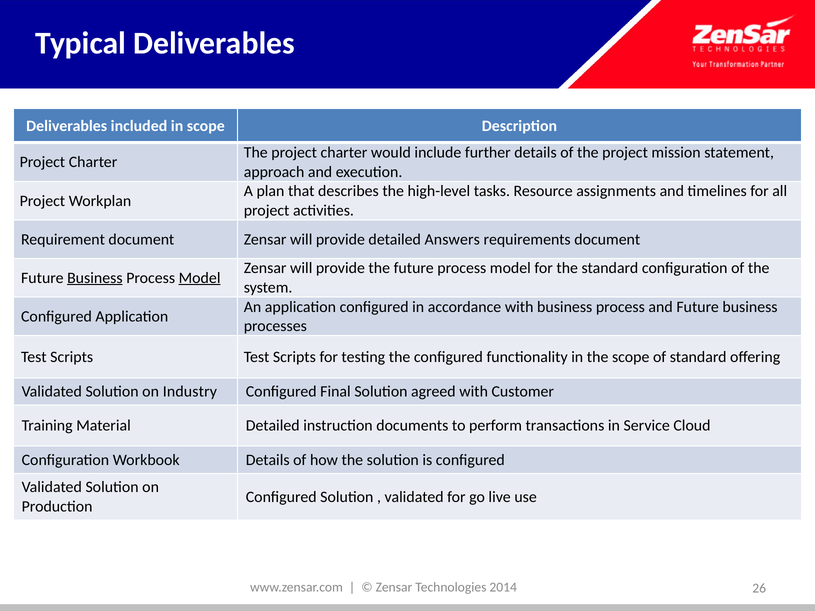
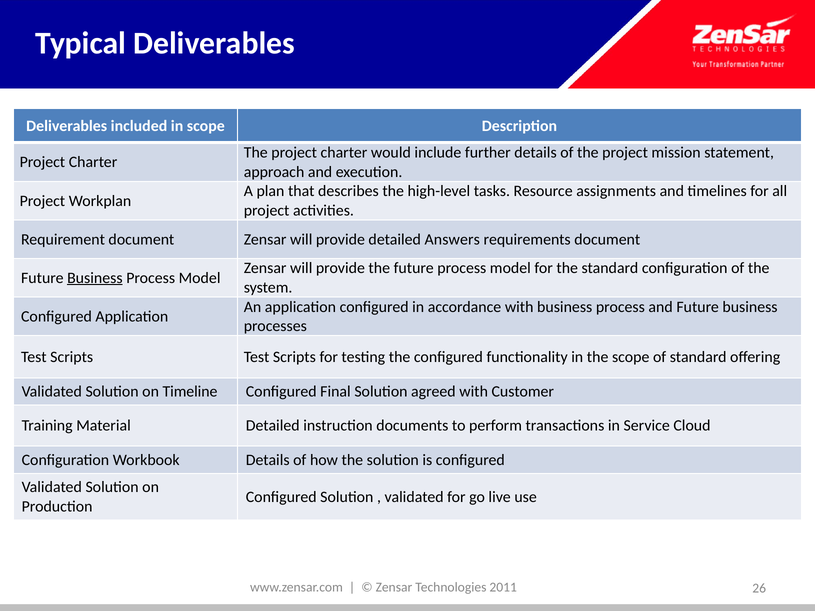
Model underline: present -> none (200, 278)
Industry: Industry -> Timeline (190, 392)
2014: 2014 -> 2011 (503, 588)
